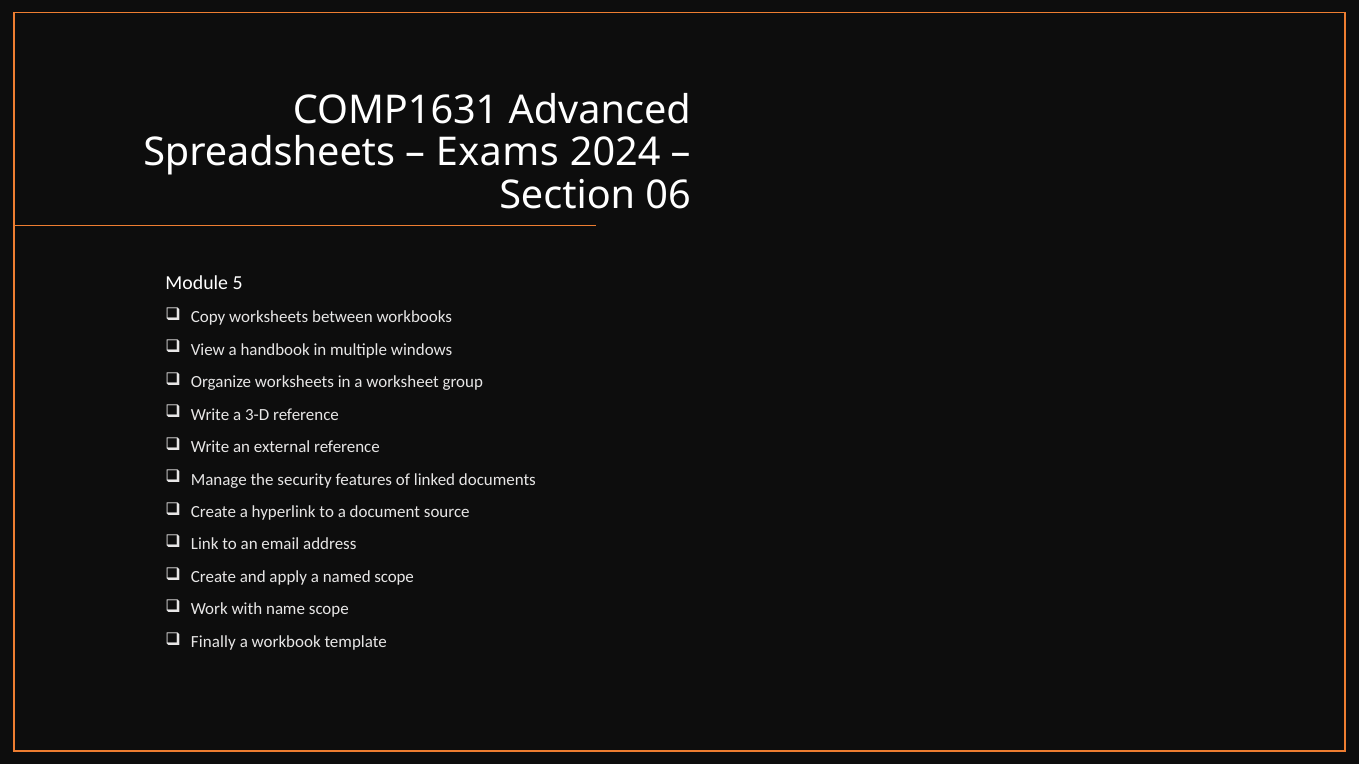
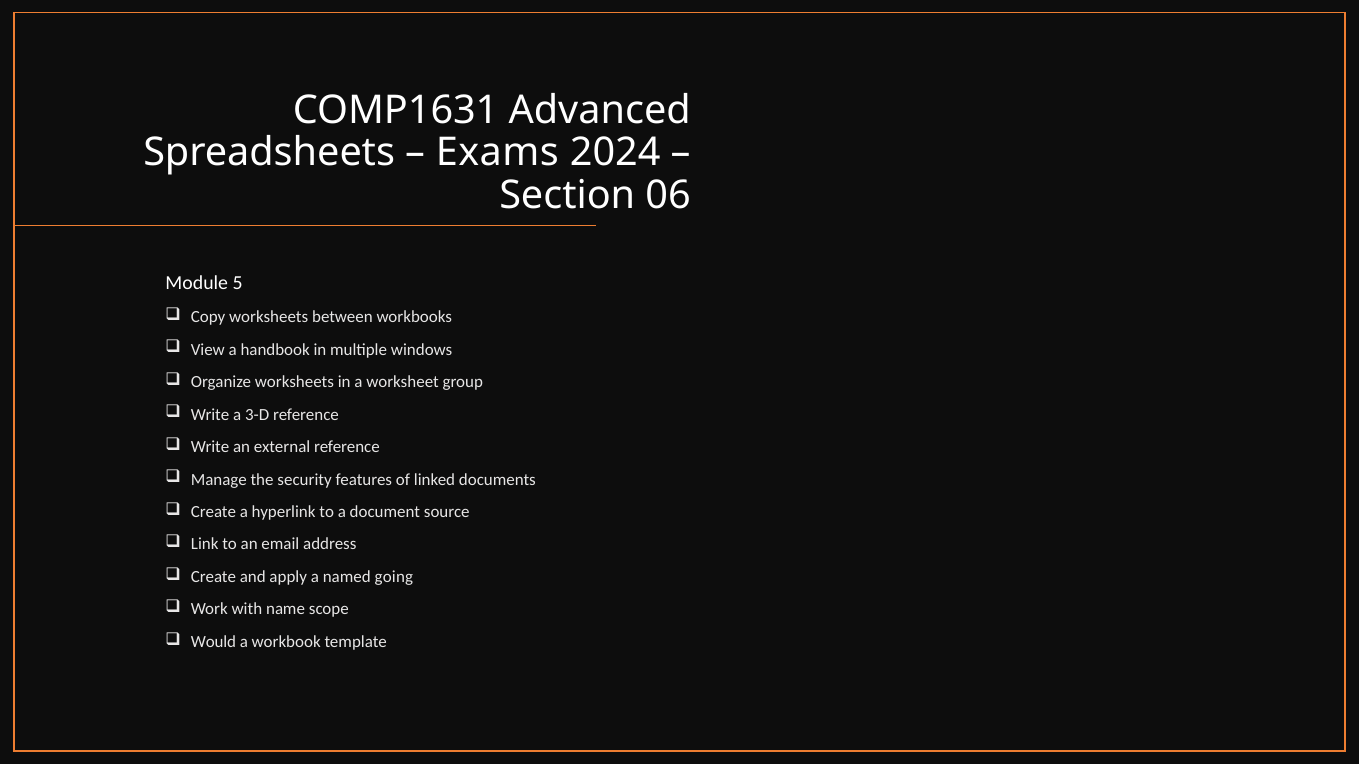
named scope: scope -> going (394, 577)
Finally: Finally -> Would (214, 642)
